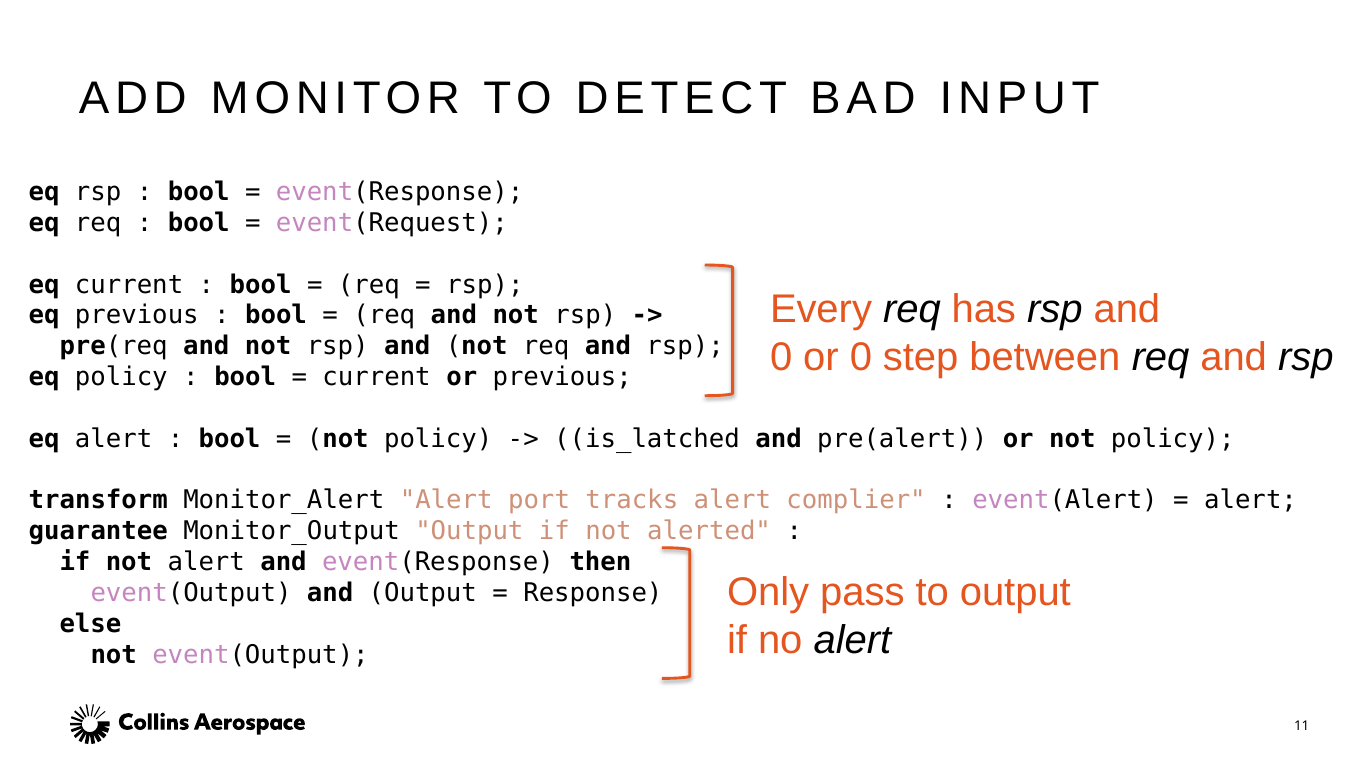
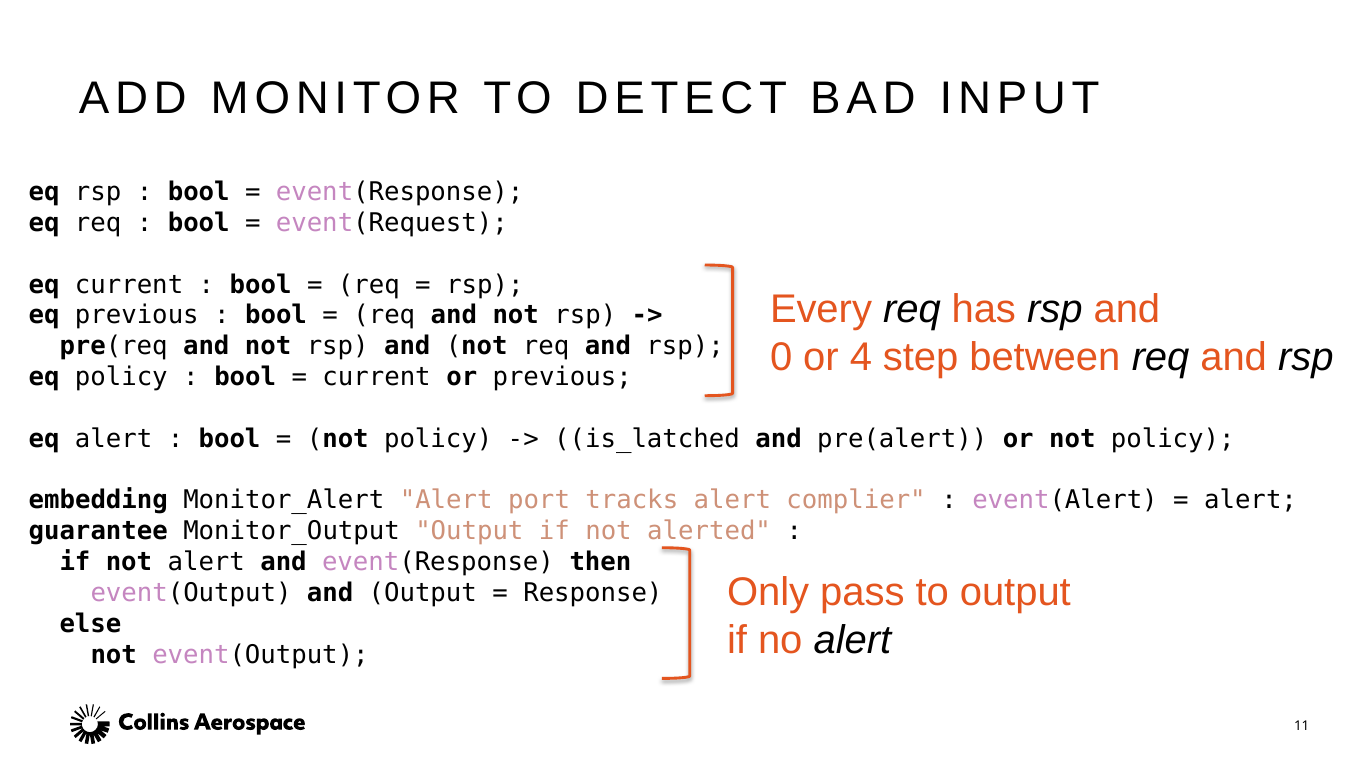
or 0: 0 -> 4 (861, 357)
transform: transform -> embedding (98, 501)
